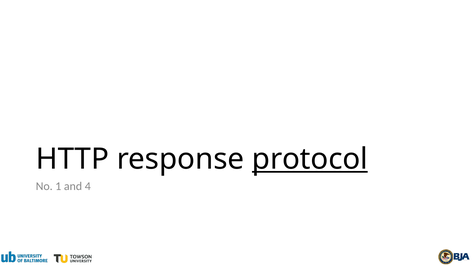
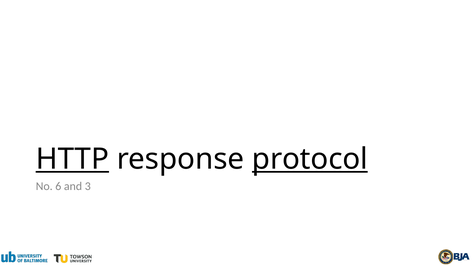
HTTP underline: none -> present (72, 159)
1: 1 -> 6 (58, 186)
4: 4 -> 3 (88, 186)
